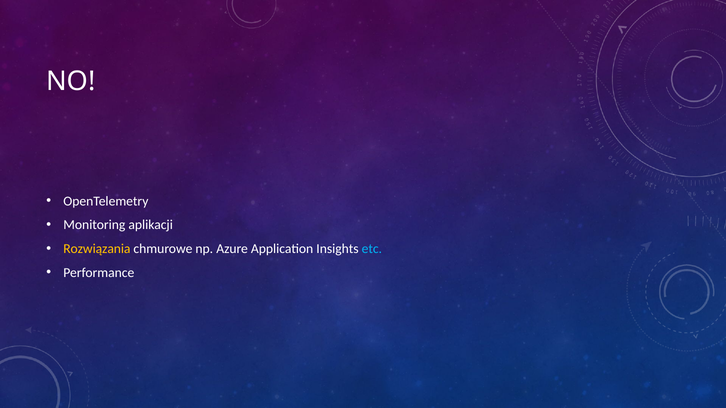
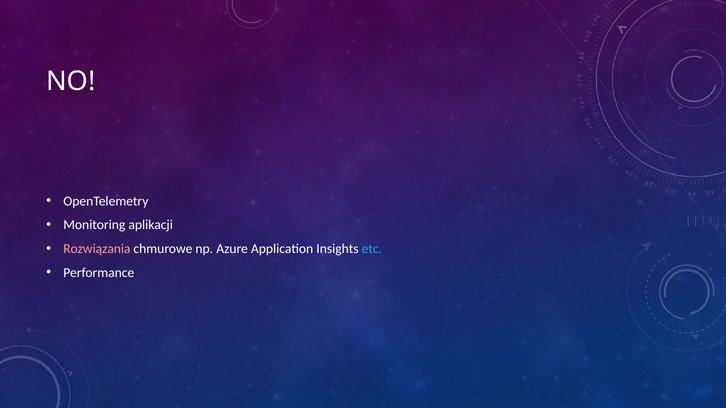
Rozwiązania colour: yellow -> pink (97, 249)
